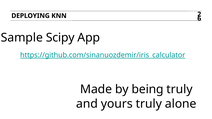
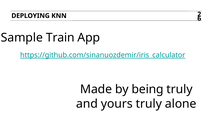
Scipy: Scipy -> Train (60, 38)
